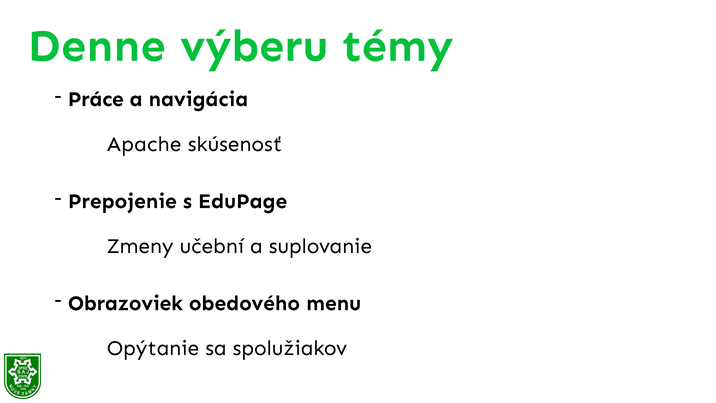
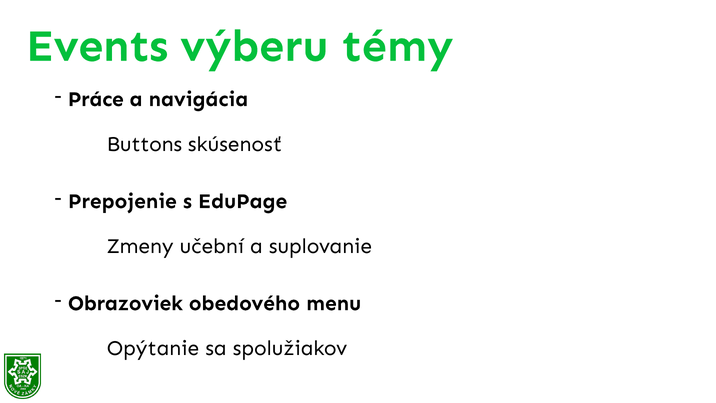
Denne: Denne -> Events (97, 46)
Apache: Apache -> Buttons (144, 144)
